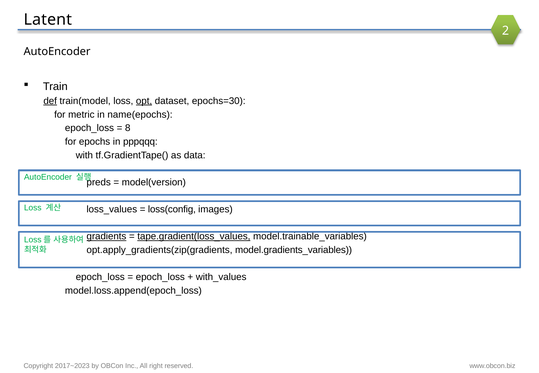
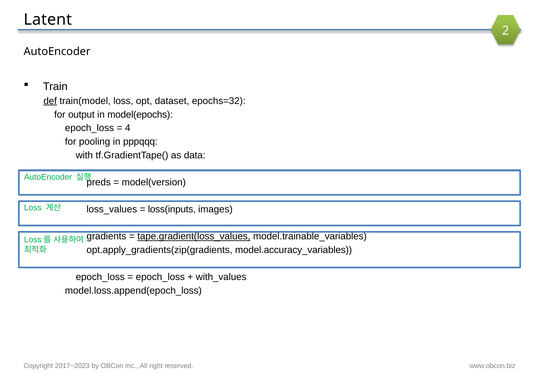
opt underline: present -> none (144, 101)
epochs=30: epochs=30 -> epochs=32 (219, 101)
metric: metric -> output (81, 115)
name(epochs: name(epochs -> model(epochs (140, 115)
8: 8 -> 4 (128, 128)
epochs: epochs -> pooling (95, 142)
loss(config: loss(config -> loss(inputs (172, 209)
gradients underline: present -> none (106, 237)
model.gradients_variables: model.gradients_variables -> model.accuracy_variables (294, 250)
